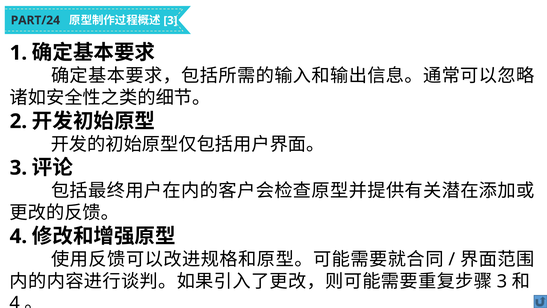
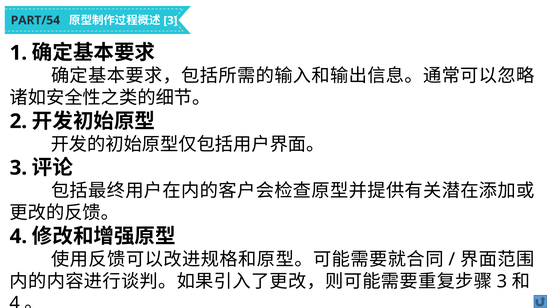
PART/24: PART/24 -> PART/54 (35, 20)
